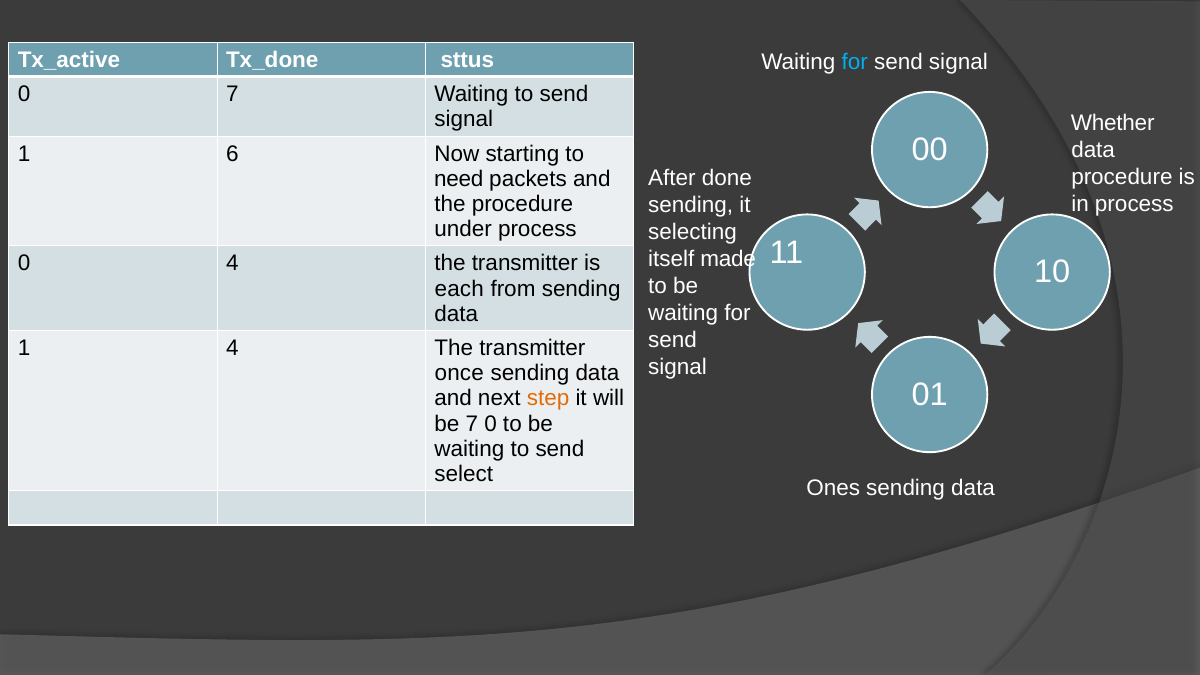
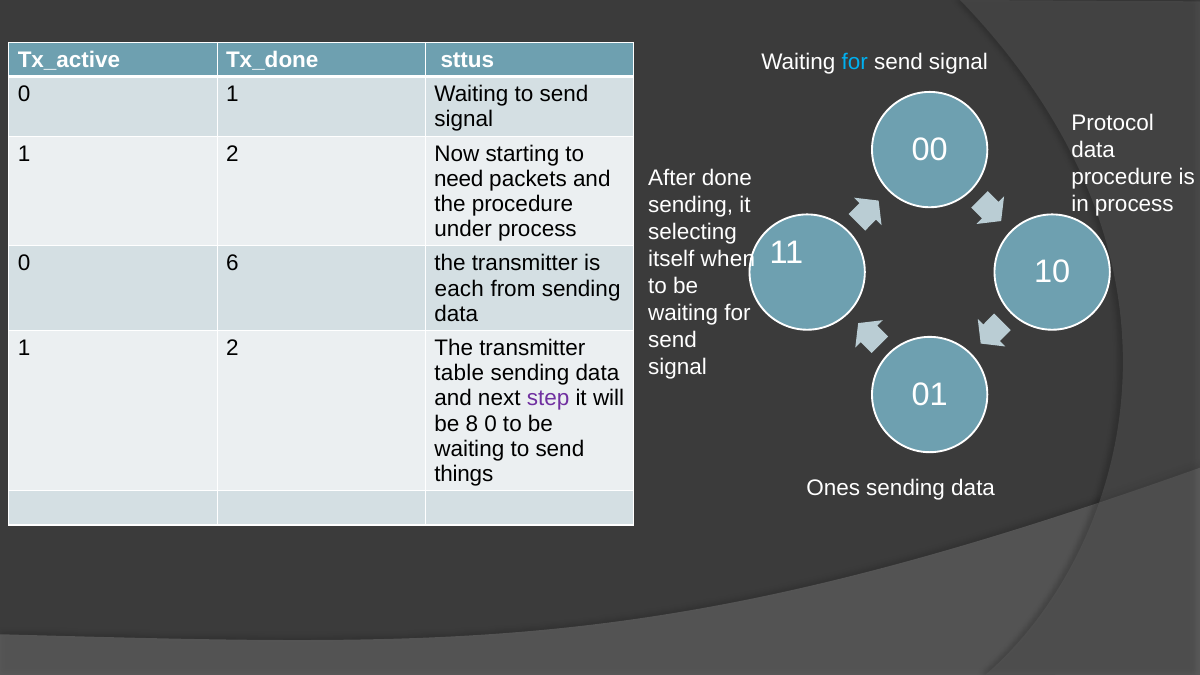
0 7: 7 -> 1 (232, 94)
Whether: Whether -> Protocol (1113, 123)
6: 6 -> 2 (232, 154)
made: made -> when (728, 259)
0 4: 4 -> 6 (232, 263)
4: 4 -> 2 (232, 348)
once: once -> table (459, 373)
step colour: orange -> purple (548, 398)
be 7: 7 -> 8 (472, 424)
select: select -> things (464, 474)
